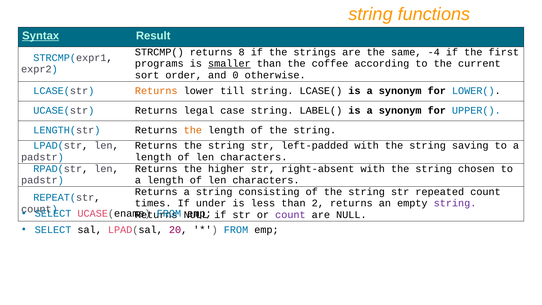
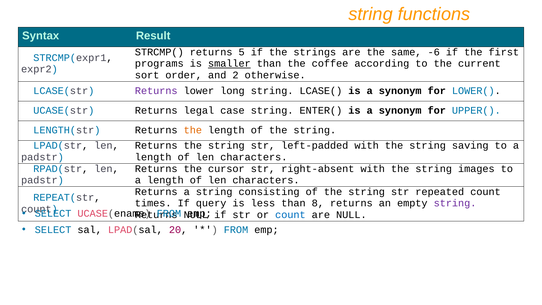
Syntax underline: present -> none (41, 36)
8: 8 -> 5 (242, 52)
-4: -4 -> -6 (434, 52)
0: 0 -> 2 (236, 75)
Returns colour: orange -> purple (156, 91)
till: till -> long (232, 91)
LABEL(: LABEL( -> ENTER( (321, 110)
higher: higher -> cursor (226, 169)
chosen: chosen -> images (476, 169)
under: under -> query (211, 203)
2: 2 -> 8 (318, 203)
count colour: purple -> blue (290, 215)
